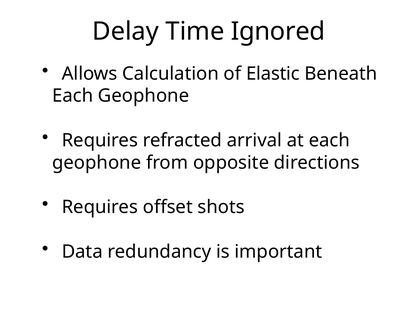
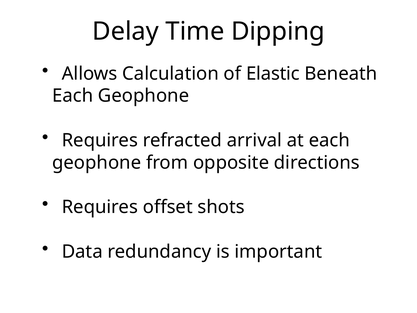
Ignored: Ignored -> Dipping (278, 31)
